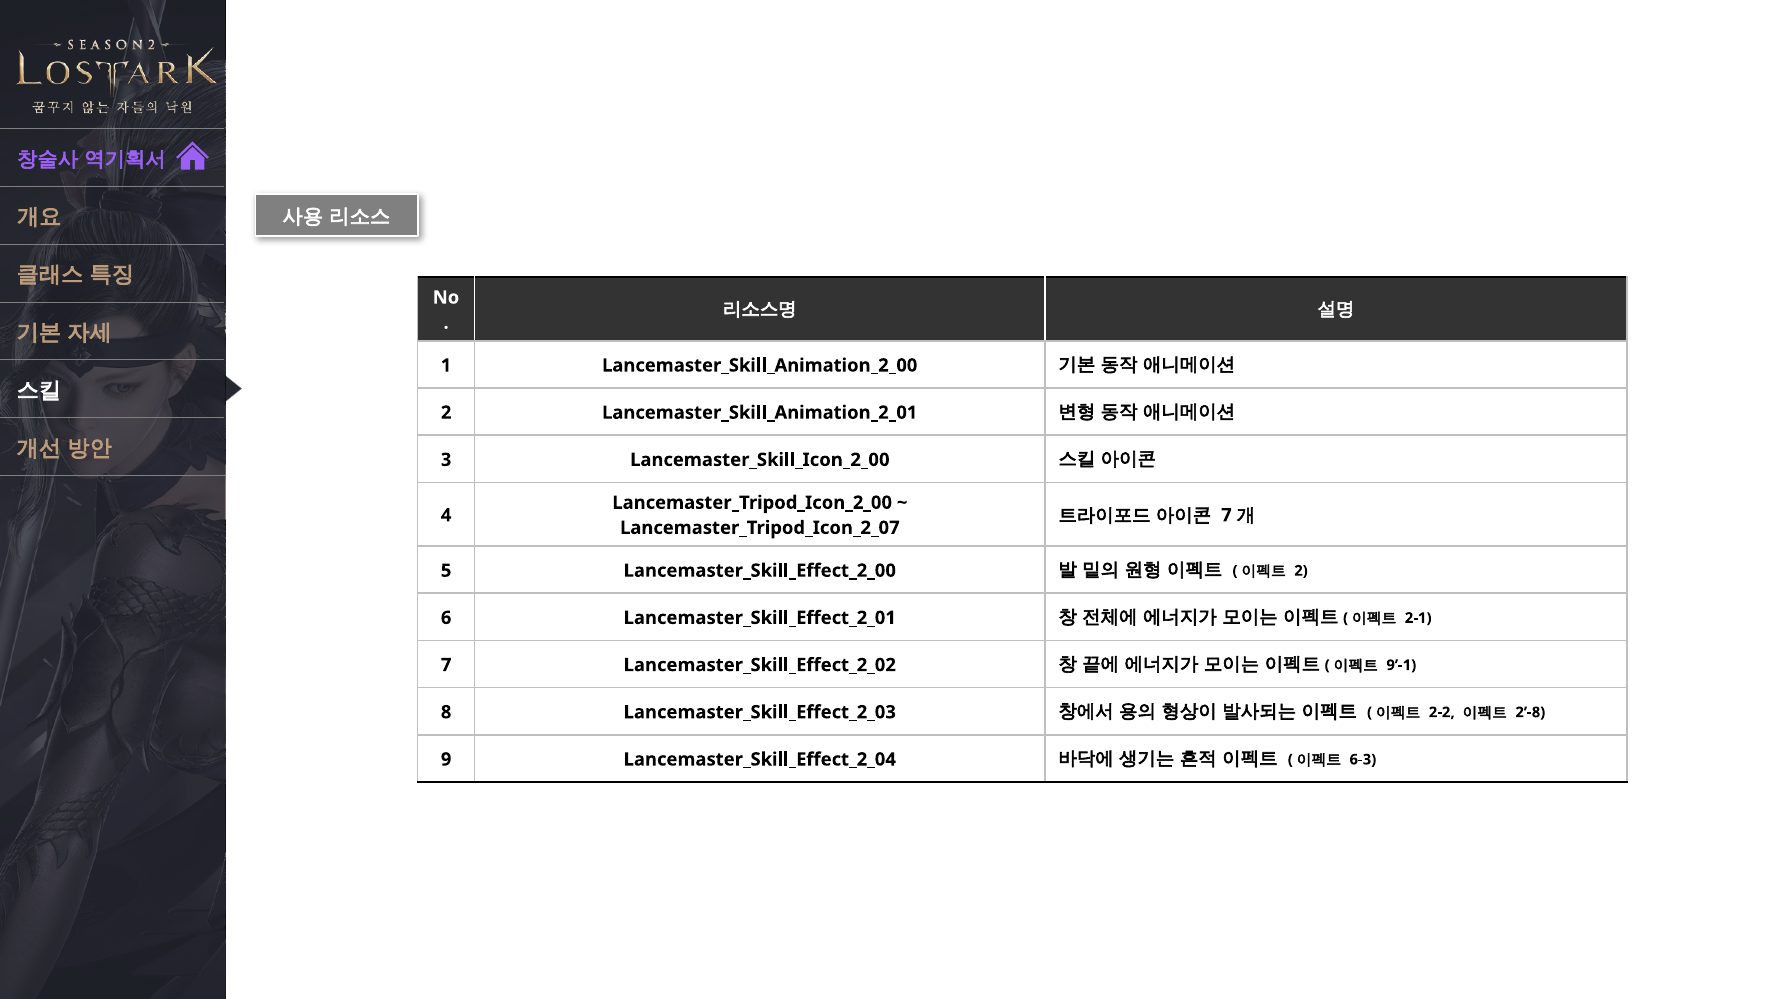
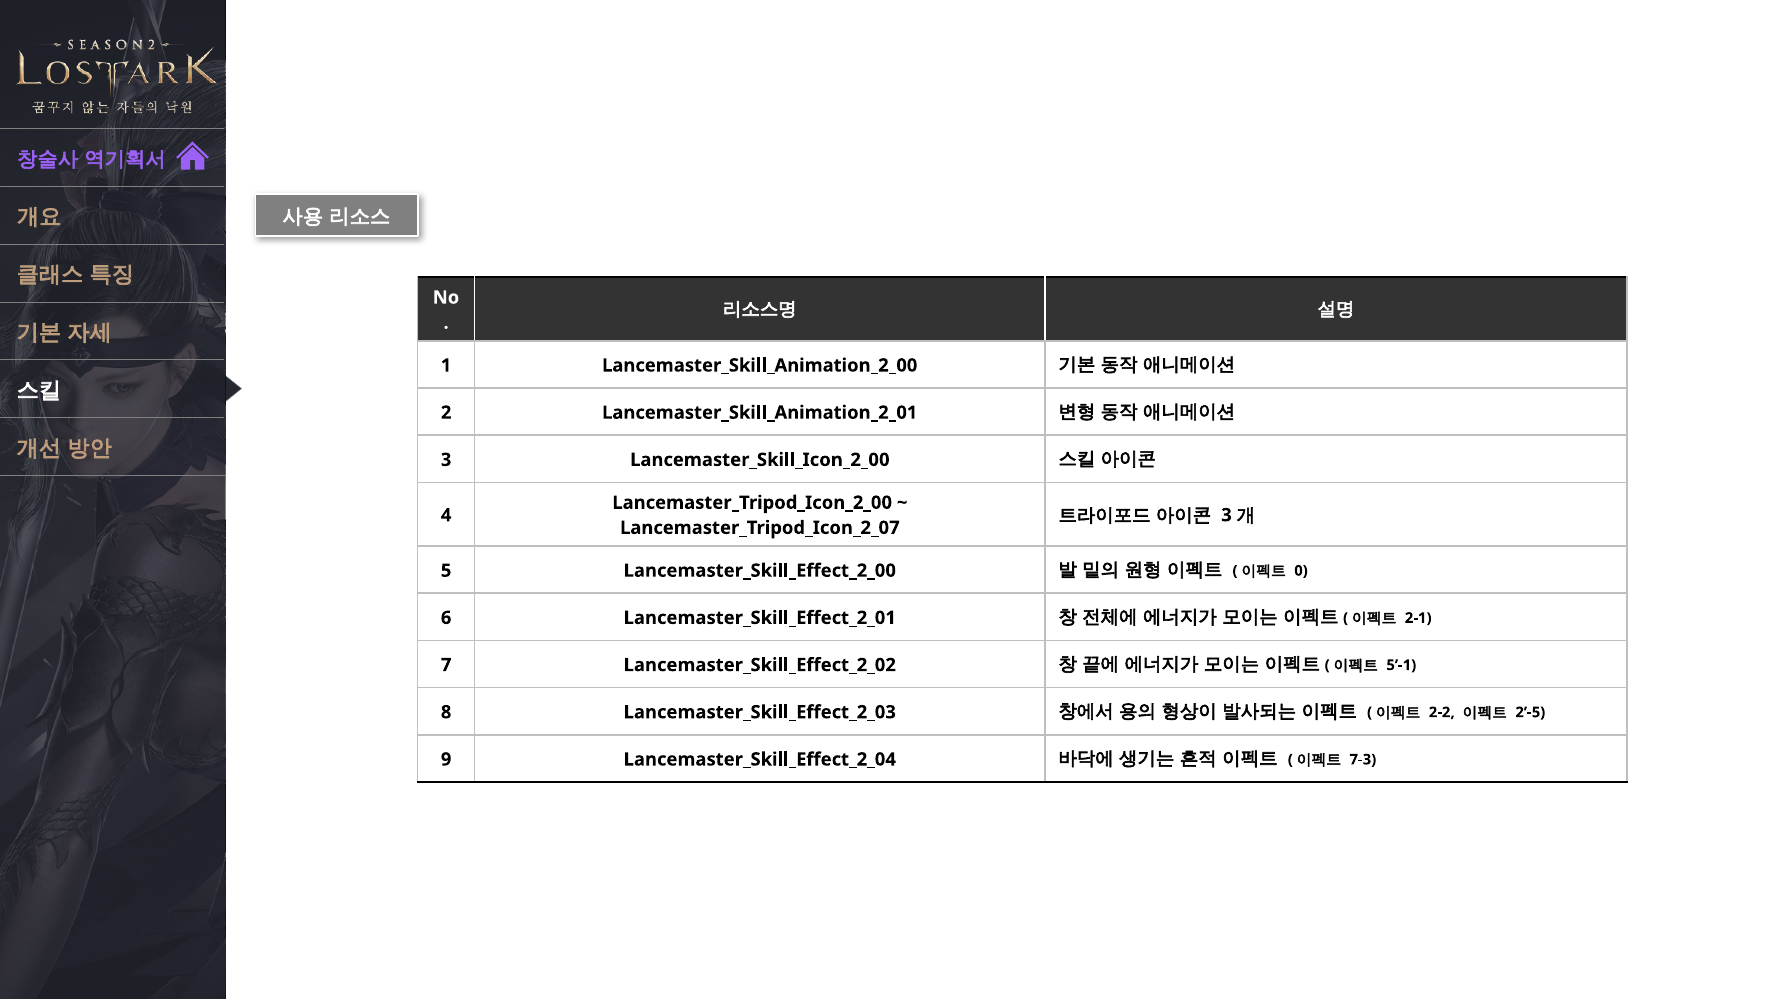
7: 7 -> 3 (1227, 515)
2: 2 -> 0 (1301, 571)
9’-1: 9’-1 -> 5’-1 (1401, 665)
2’-8: 2’-8 -> 2’-5 (1530, 712)
6-3: 6-3 -> 7-3 (1363, 760)
